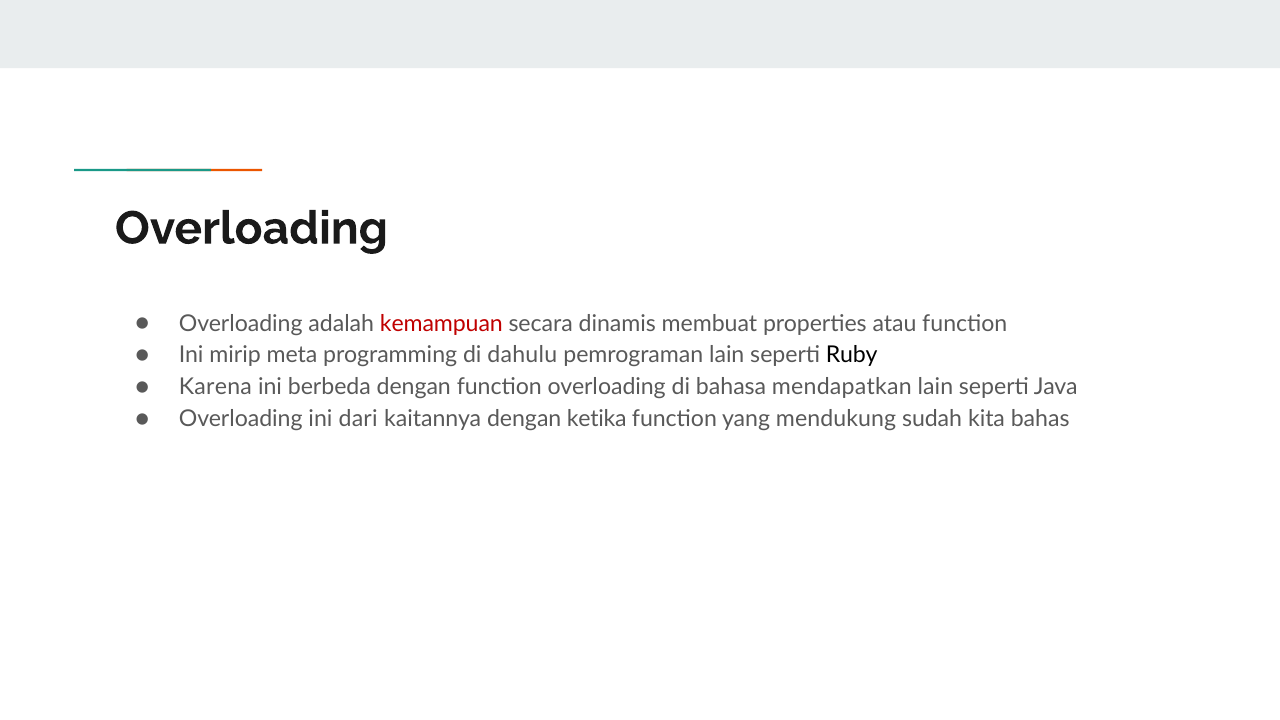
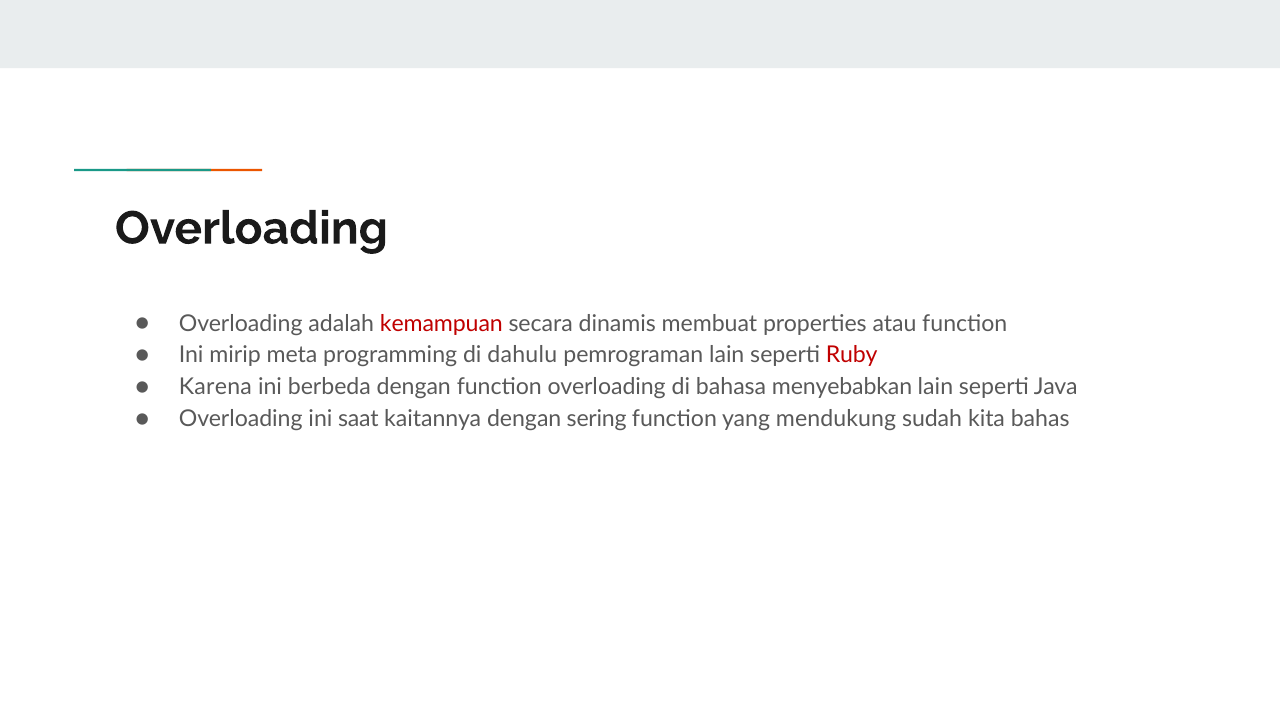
Ruby colour: black -> red (852, 355)
mendapatkan: mendapatkan -> menyebabkan (842, 387)
dari: dari -> saat (358, 419)
ketika: ketika -> sering (597, 419)
